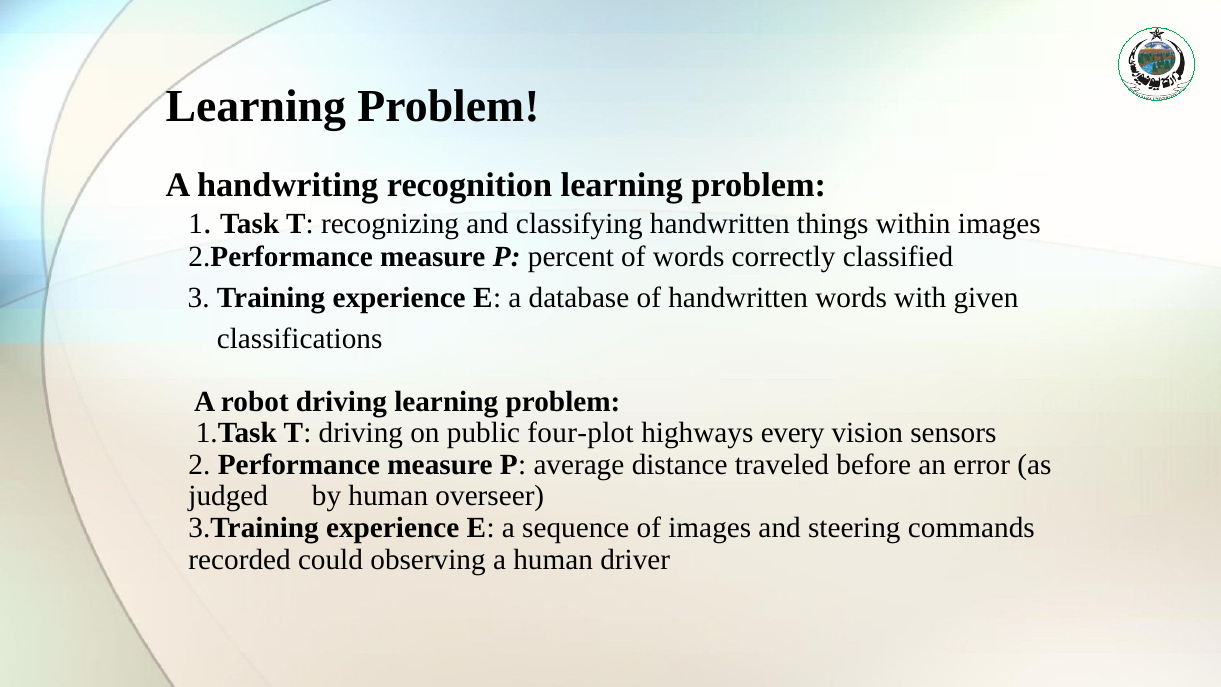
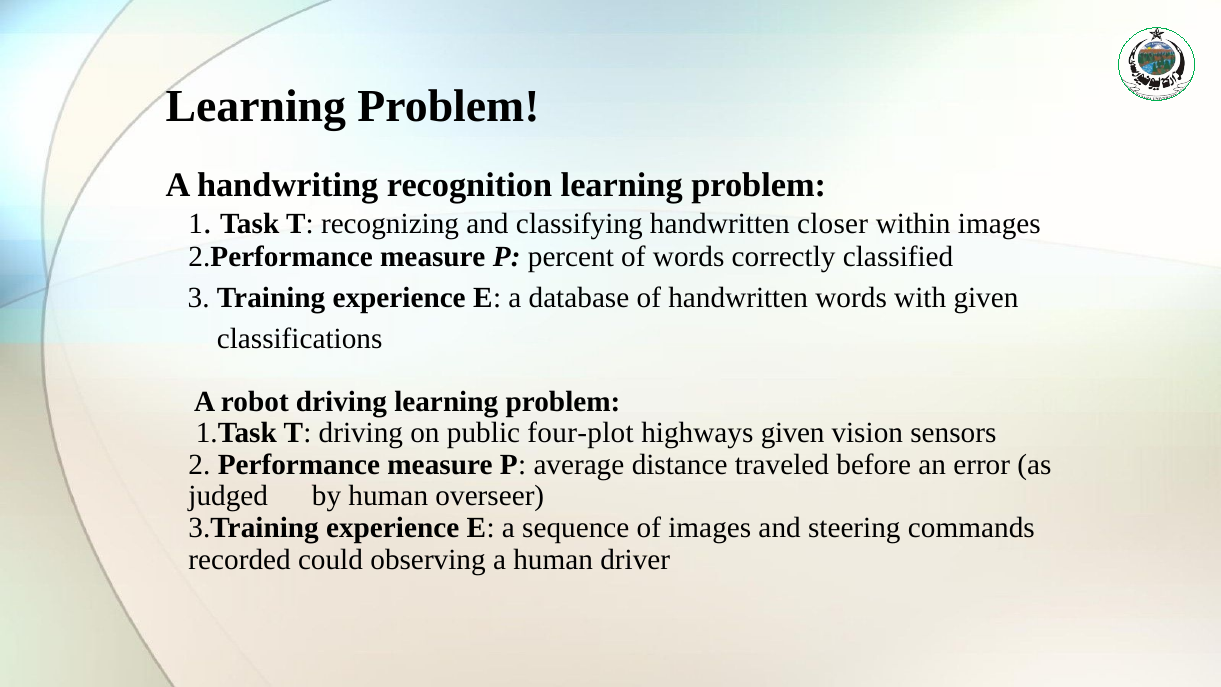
things: things -> closer (833, 224)
highways every: every -> given (793, 433)
